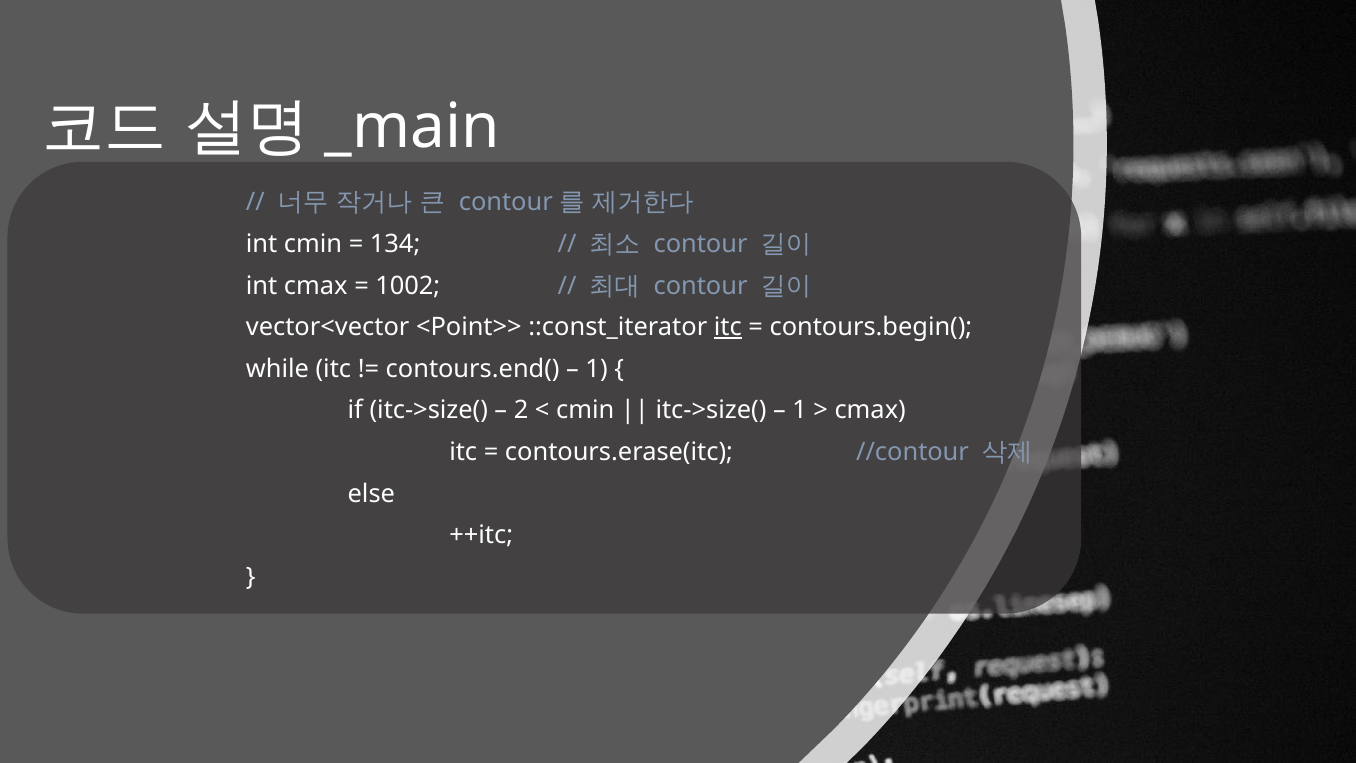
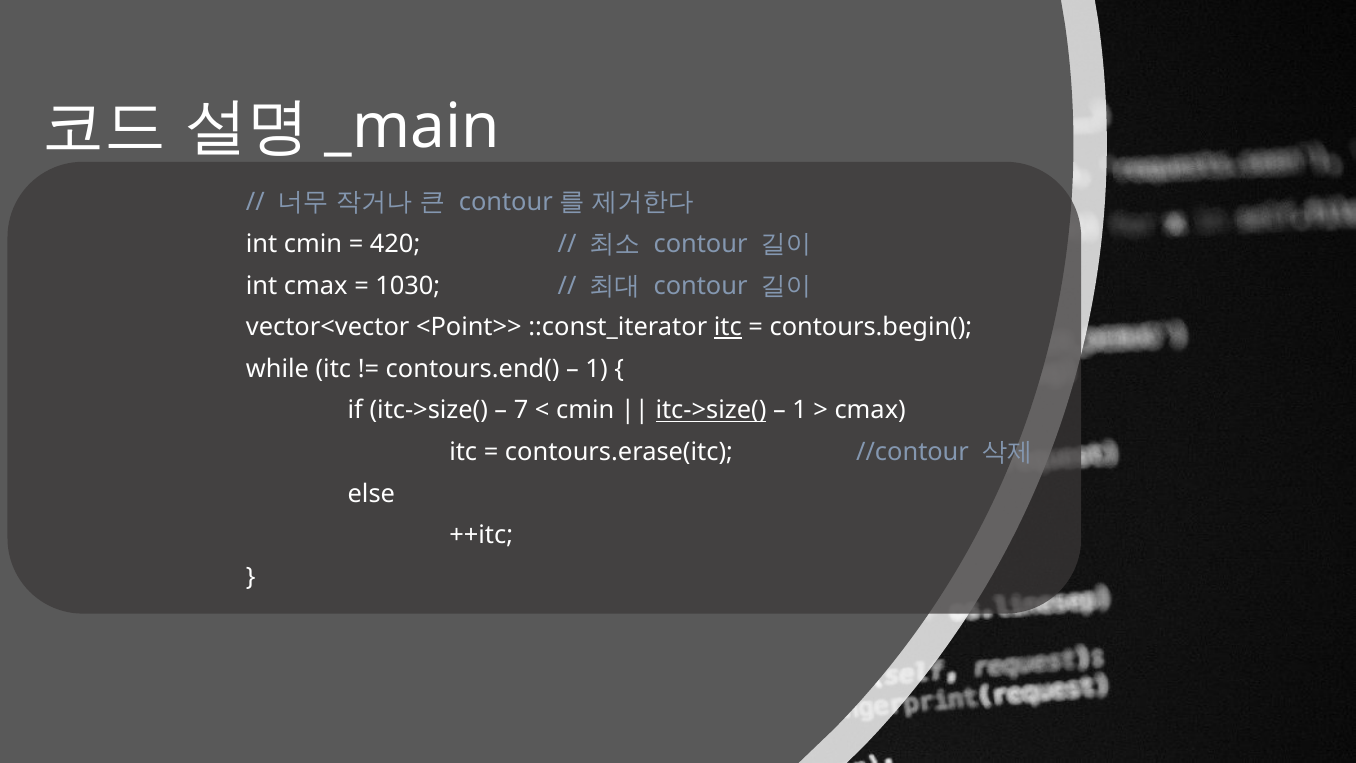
134: 134 -> 420 (395, 244)
1002: 1002 -> 1030 (408, 286)
2: 2 -> 7 (521, 410)
itc->size( underline: none -> present (711, 410)
